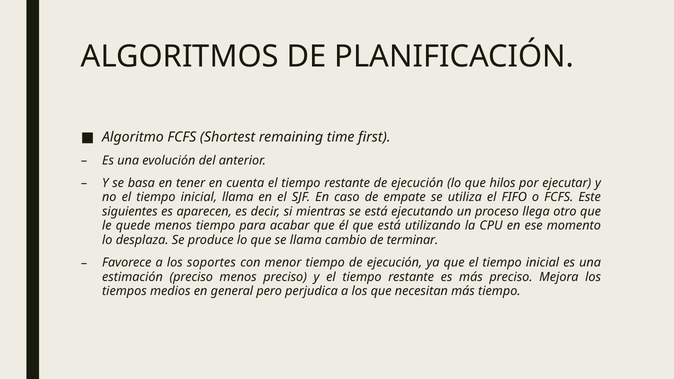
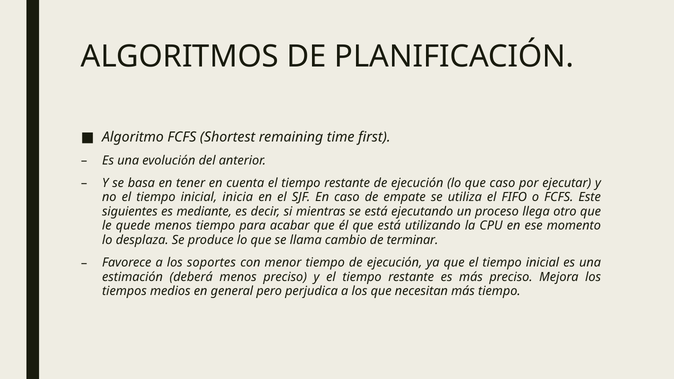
que hilos: hilos -> caso (502, 183)
inicial llama: llama -> inicia (238, 197)
aparecen: aparecen -> mediante (204, 212)
estimación preciso: preciso -> deberá (191, 277)
